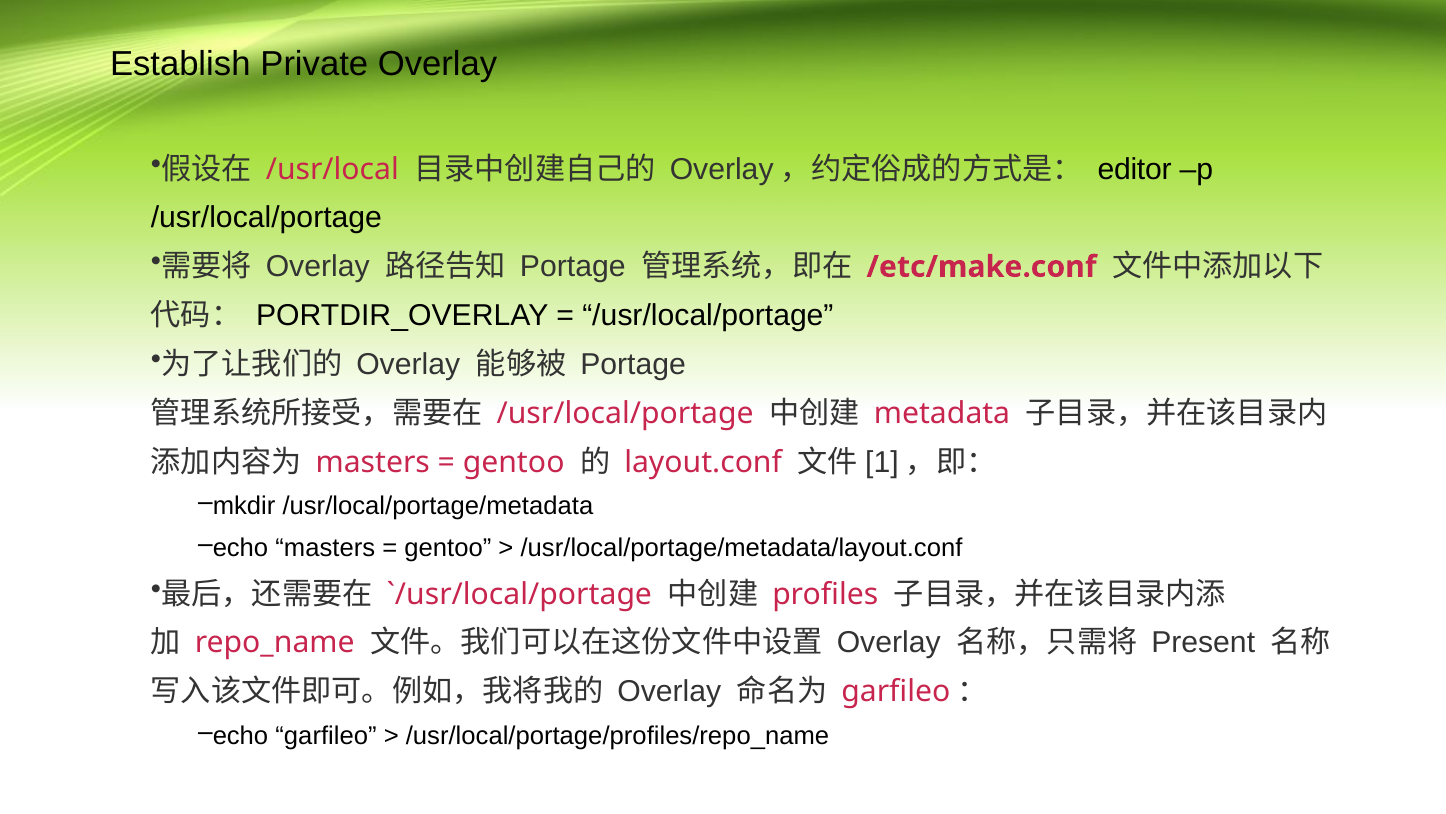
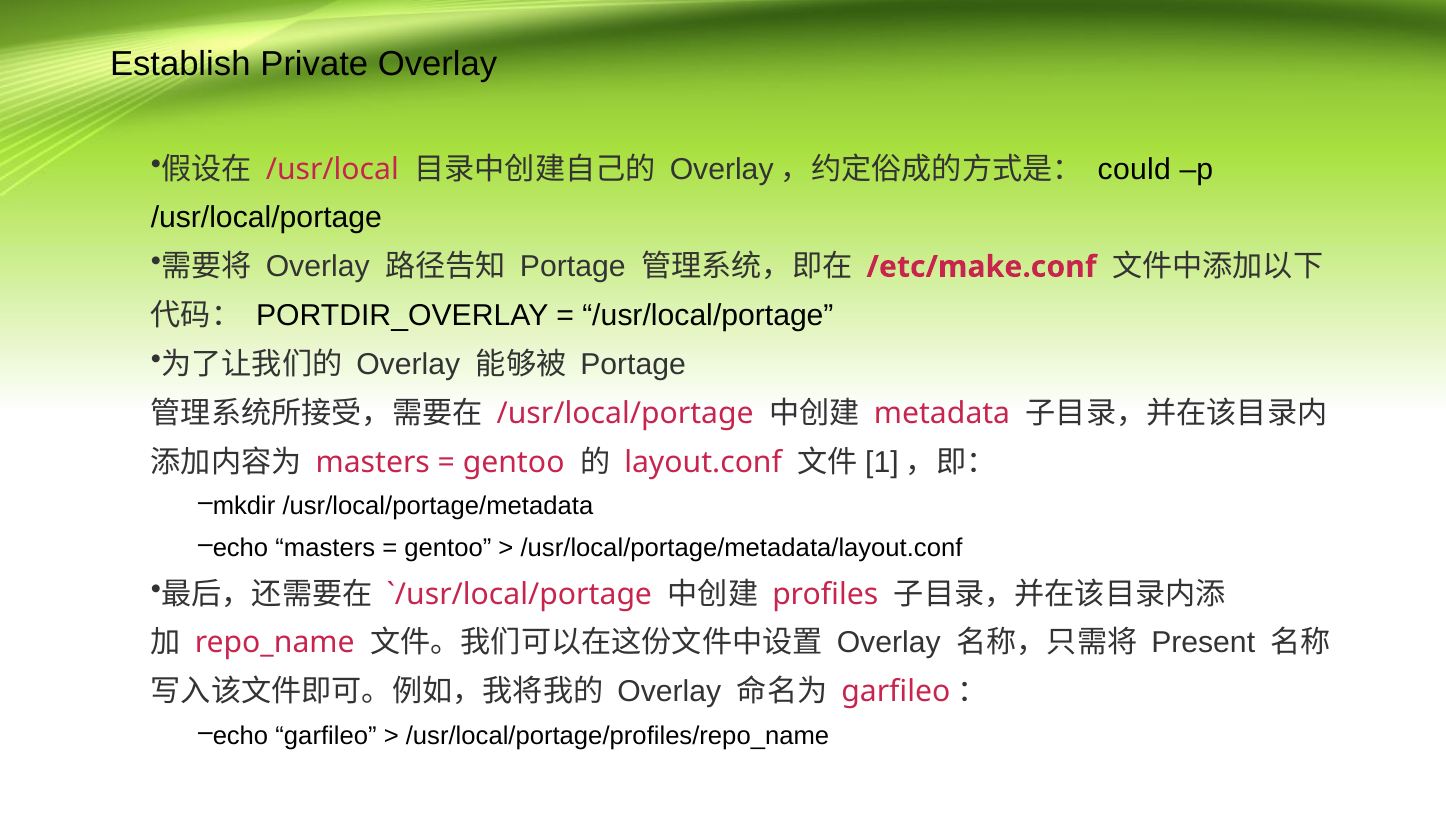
editor: editor -> could (1134, 169)
